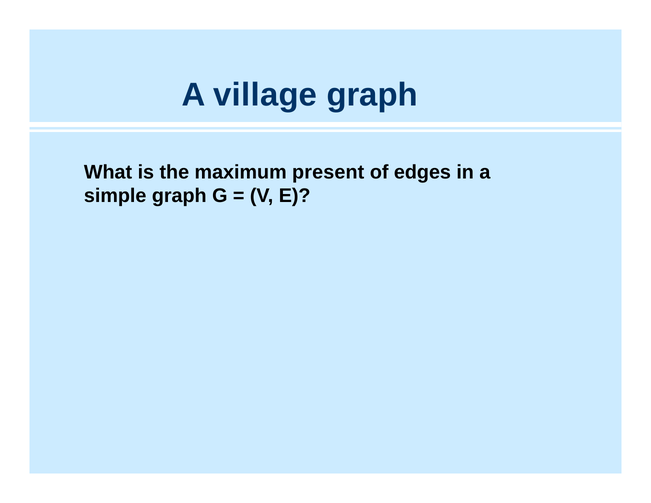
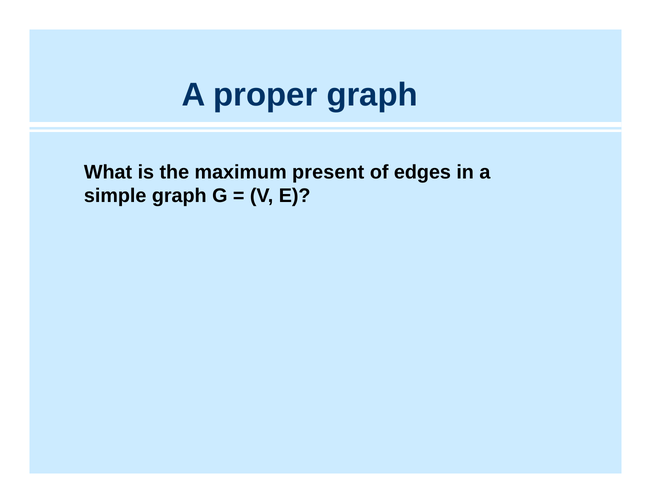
village: village -> proper (265, 95)
